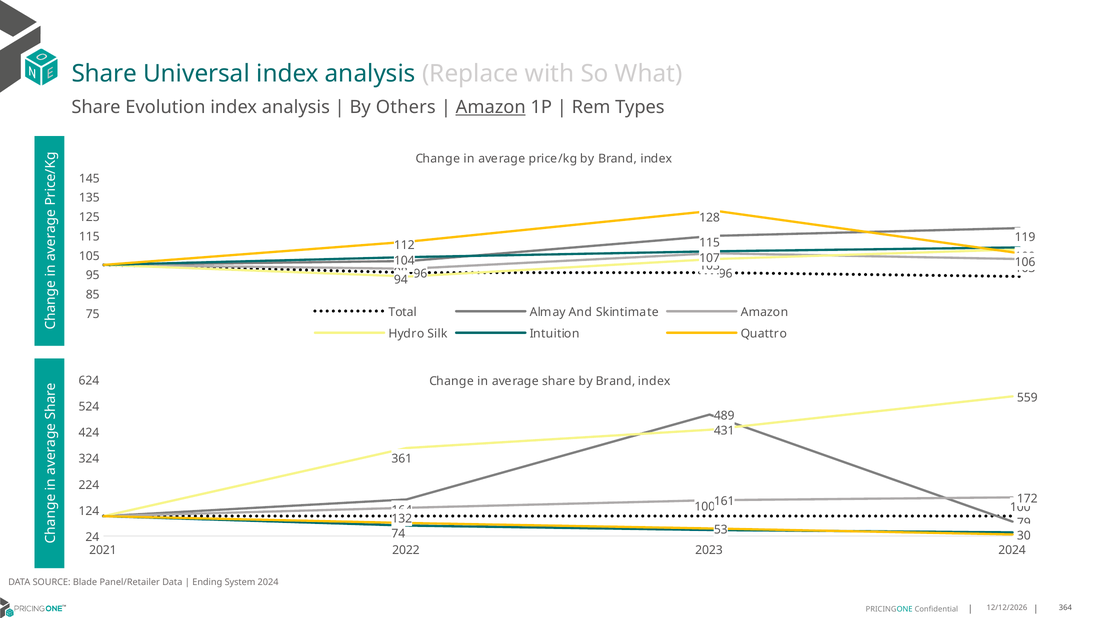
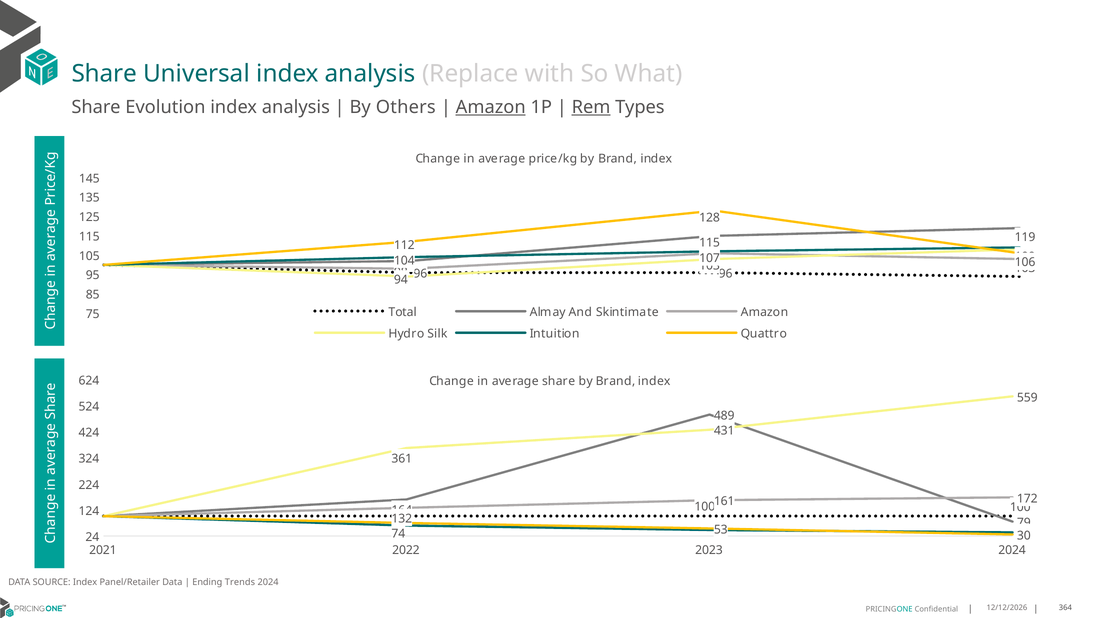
Rem underline: none -> present (591, 107)
SOURCE Blade: Blade -> Index (85, 582)
System: System -> Trends (240, 582)
